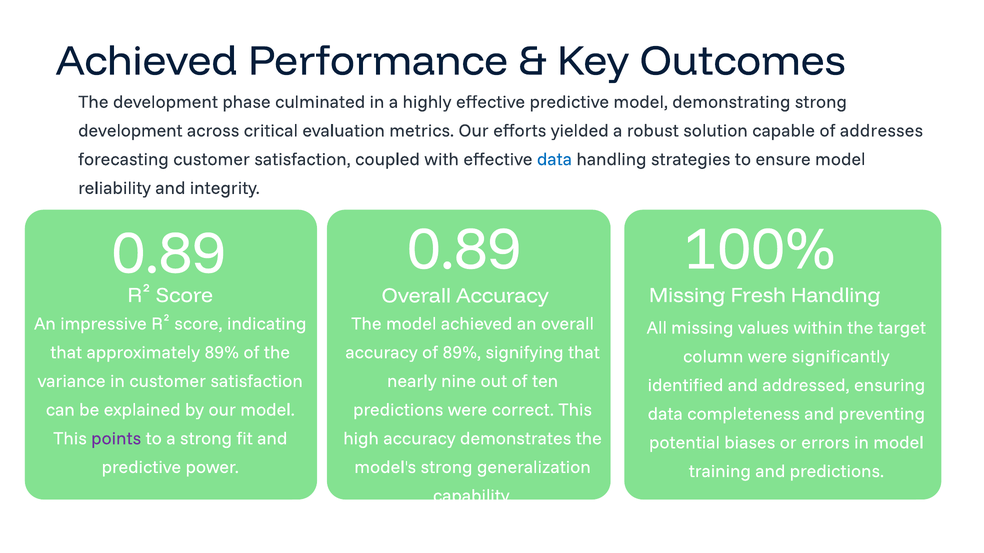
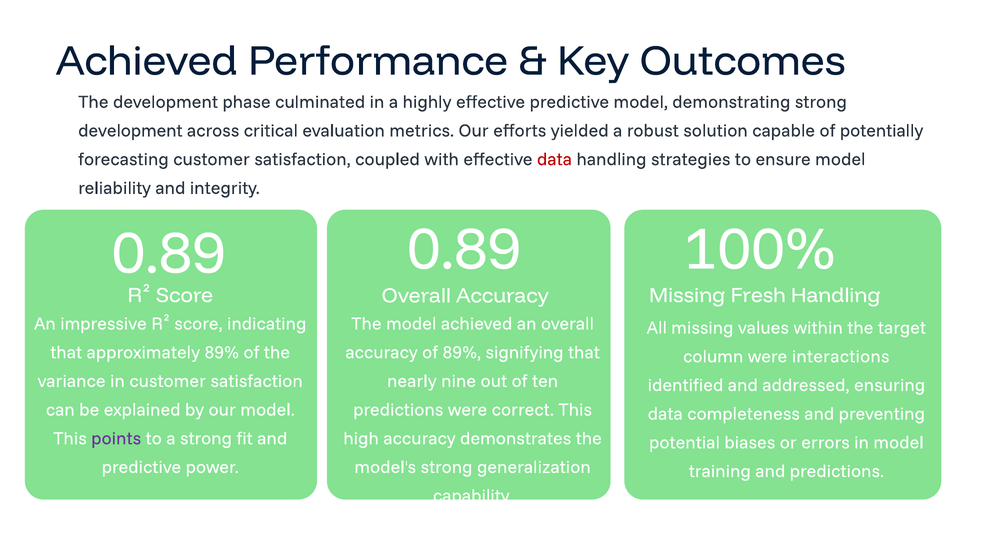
addresses: addresses -> potentially (882, 131)
data colour: blue -> red (554, 159)
significantly: significantly -> interactions (841, 357)
